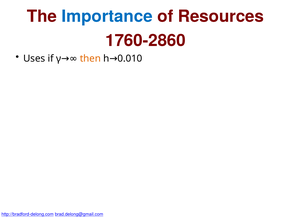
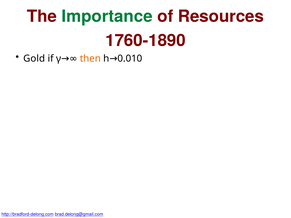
Importance colour: blue -> green (107, 16)
1760-2860: 1760-2860 -> 1760-1890 (145, 41)
Uses: Uses -> Gold (34, 58)
